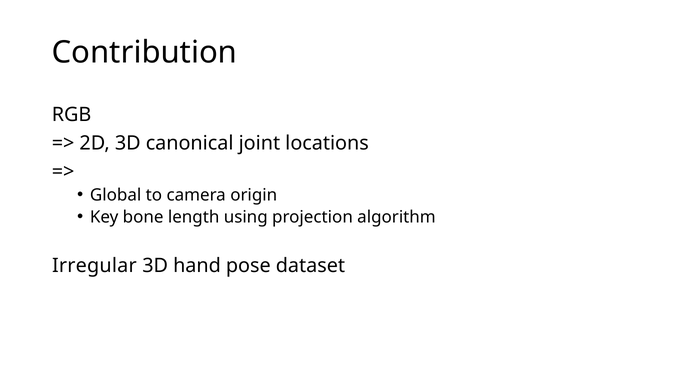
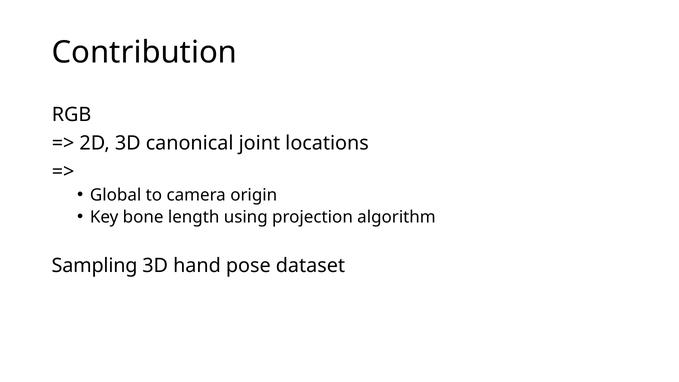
Irregular: Irregular -> Sampling (95, 266)
